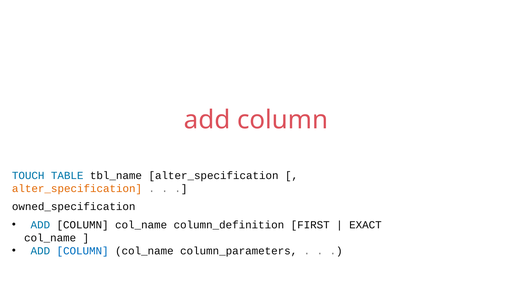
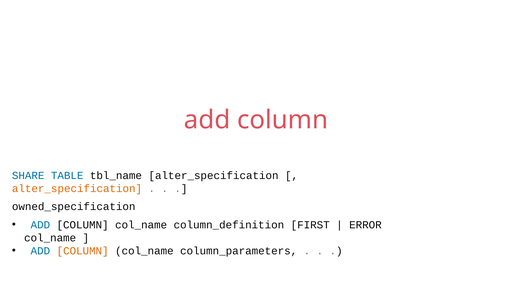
TOUCH: TOUCH -> SHARE (28, 175)
EXACT: EXACT -> ERROR (365, 225)
COLUMN colour: blue -> orange (83, 251)
